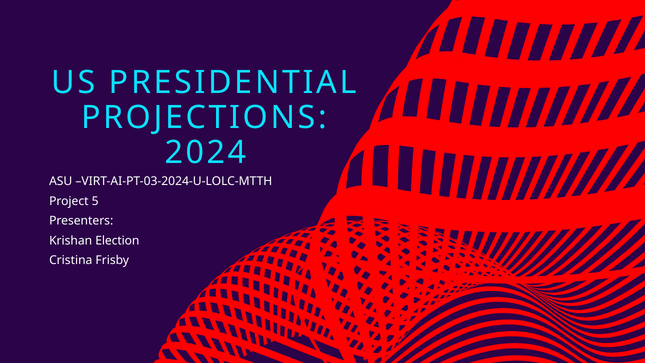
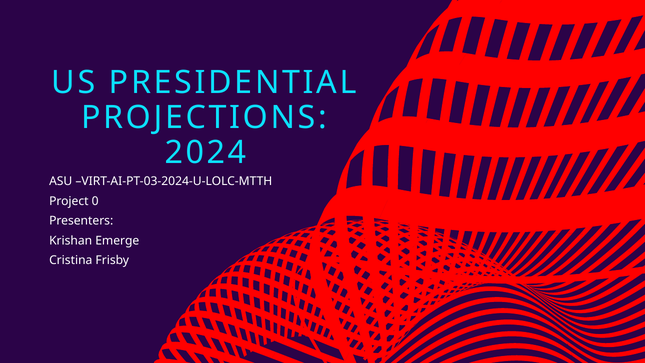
5: 5 -> 0 (95, 201)
Election: Election -> Emerge (117, 241)
